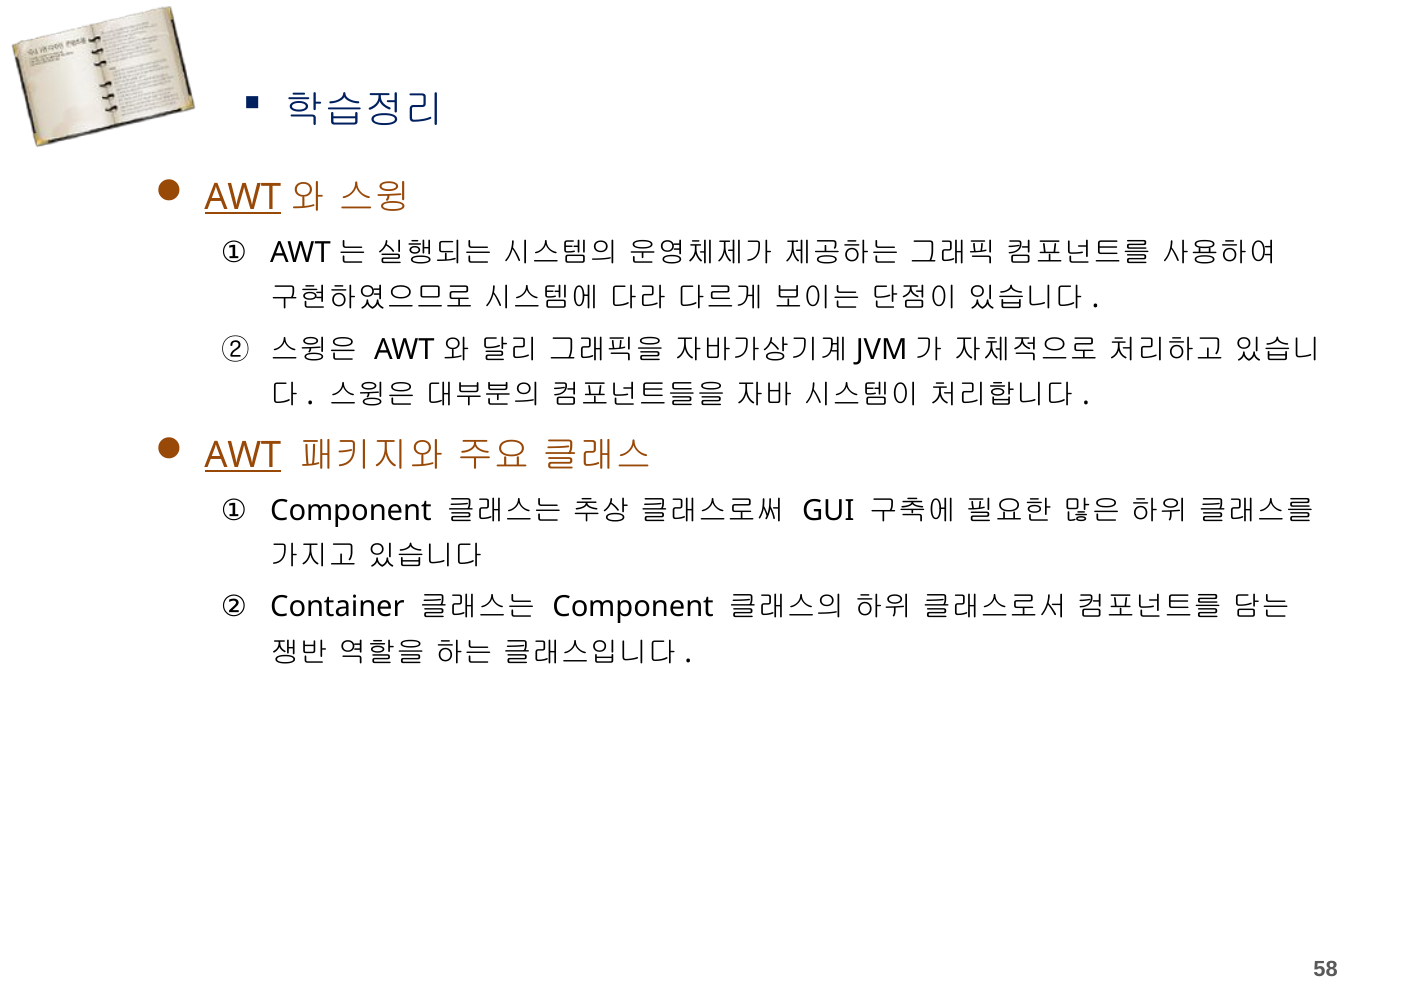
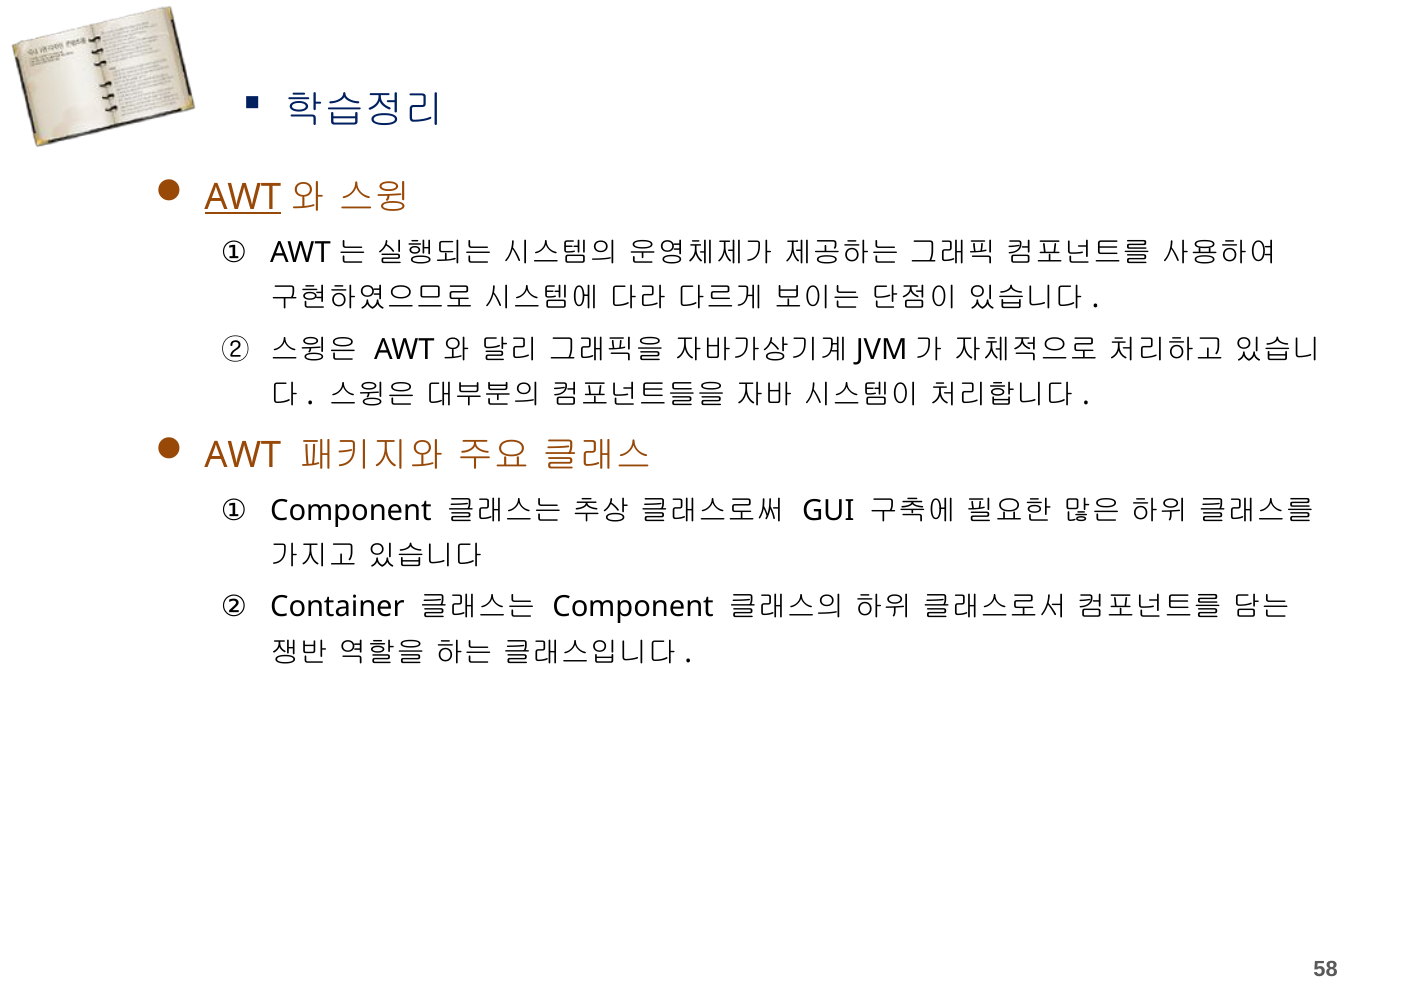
AWT underline: present -> none (243, 455)
